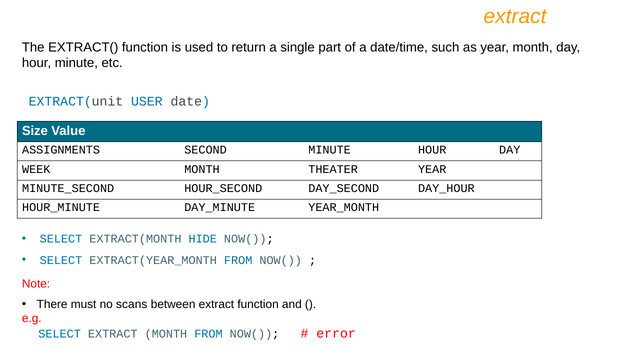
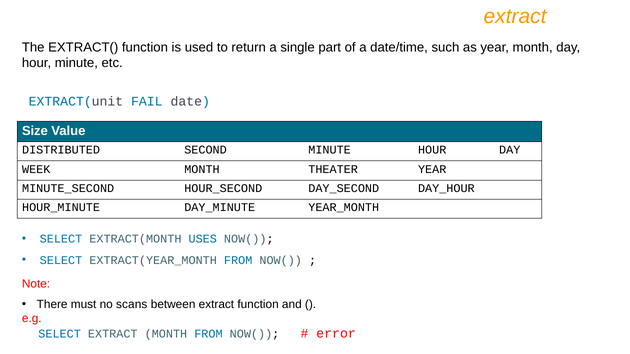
USER: USER -> FAIL (147, 102)
ASSIGNMENTS: ASSIGNMENTS -> DISTRIBUTED (61, 150)
HIDE: HIDE -> USES (203, 239)
